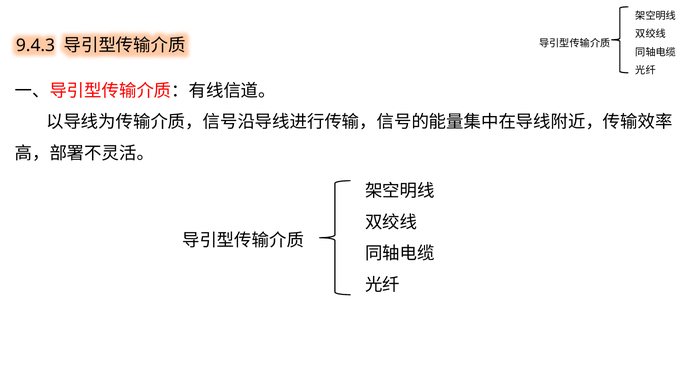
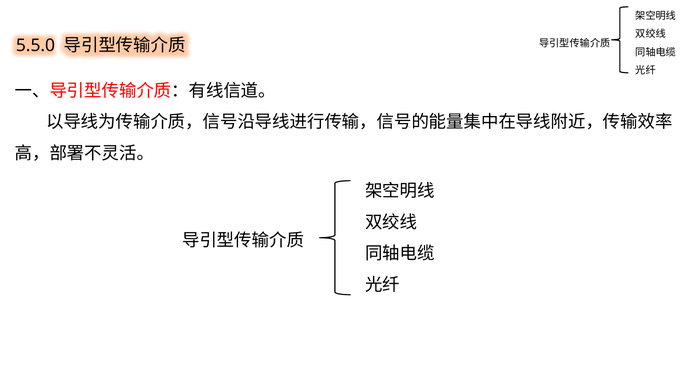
9.4.3: 9.4.3 -> 5.5.0 (35, 46)
